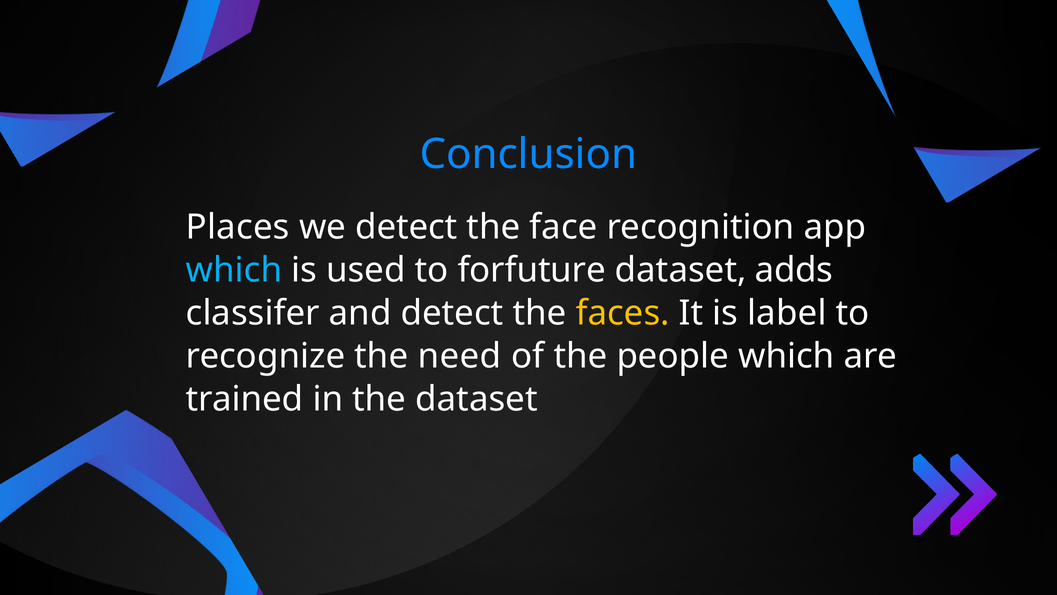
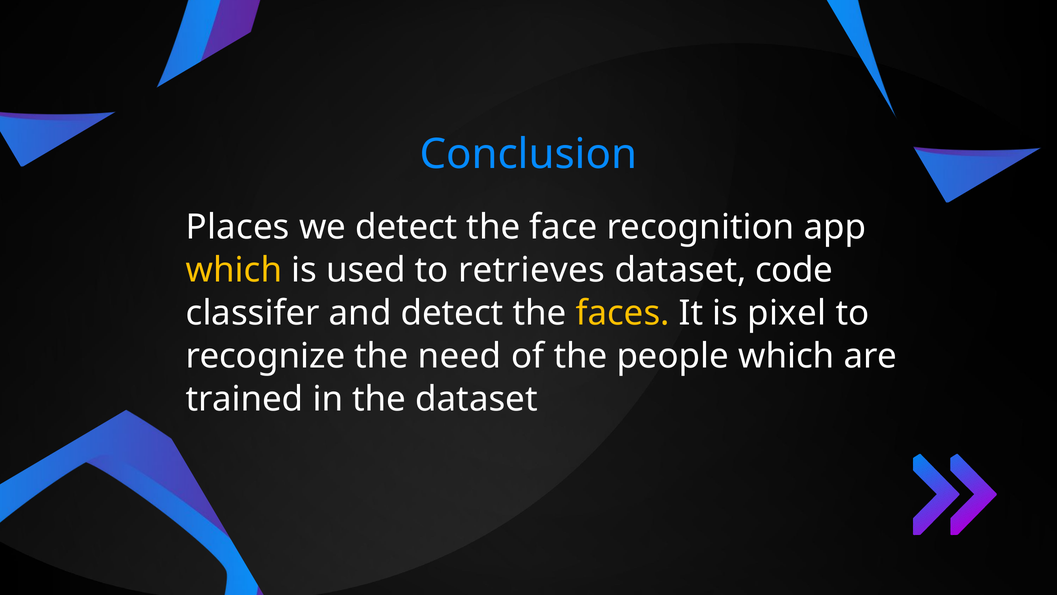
which colour: light blue -> yellow (234, 270)
forfuture: forfuture -> retrieves (532, 270)
adds: adds -> code (794, 270)
label: label -> pixel (787, 313)
